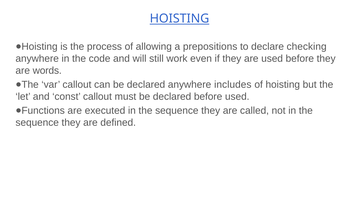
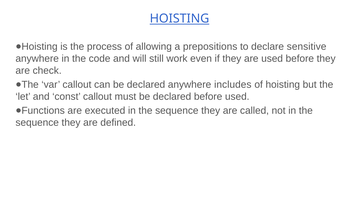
checking: checking -> sensitive (307, 47)
words: words -> check (47, 71)
